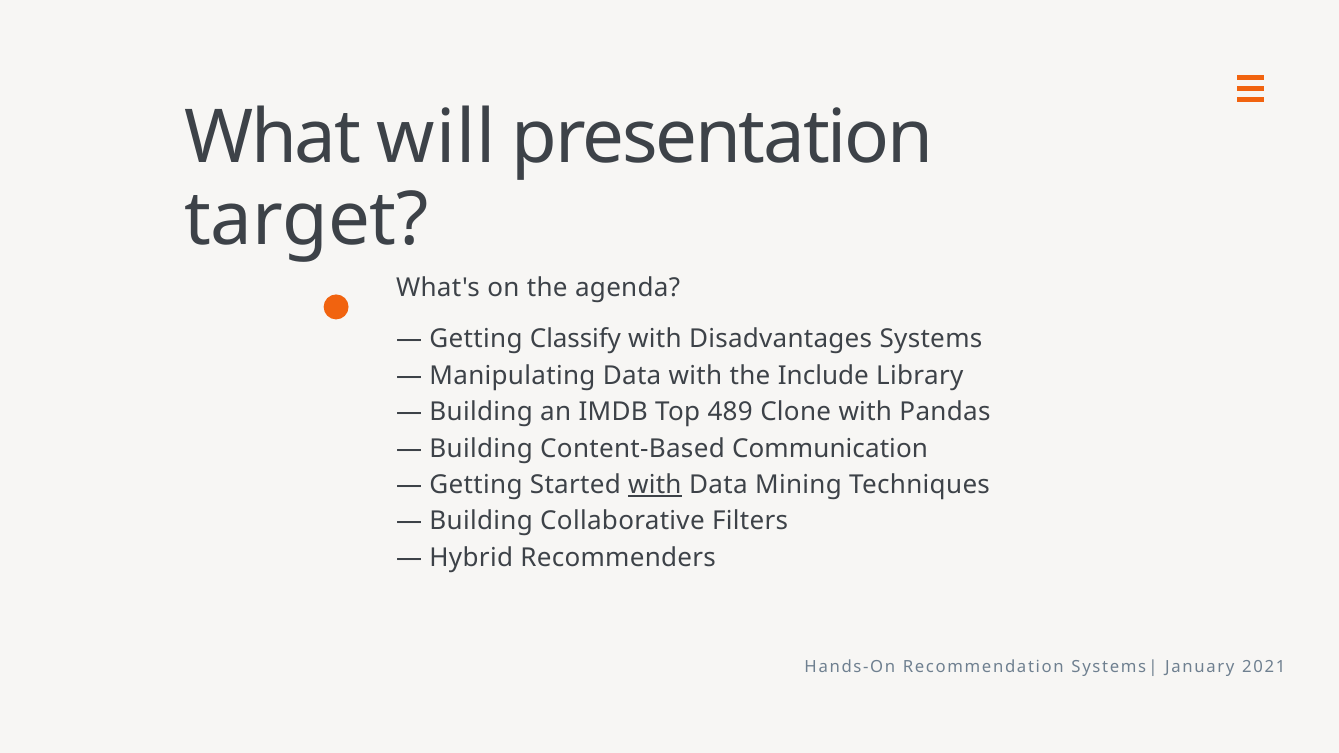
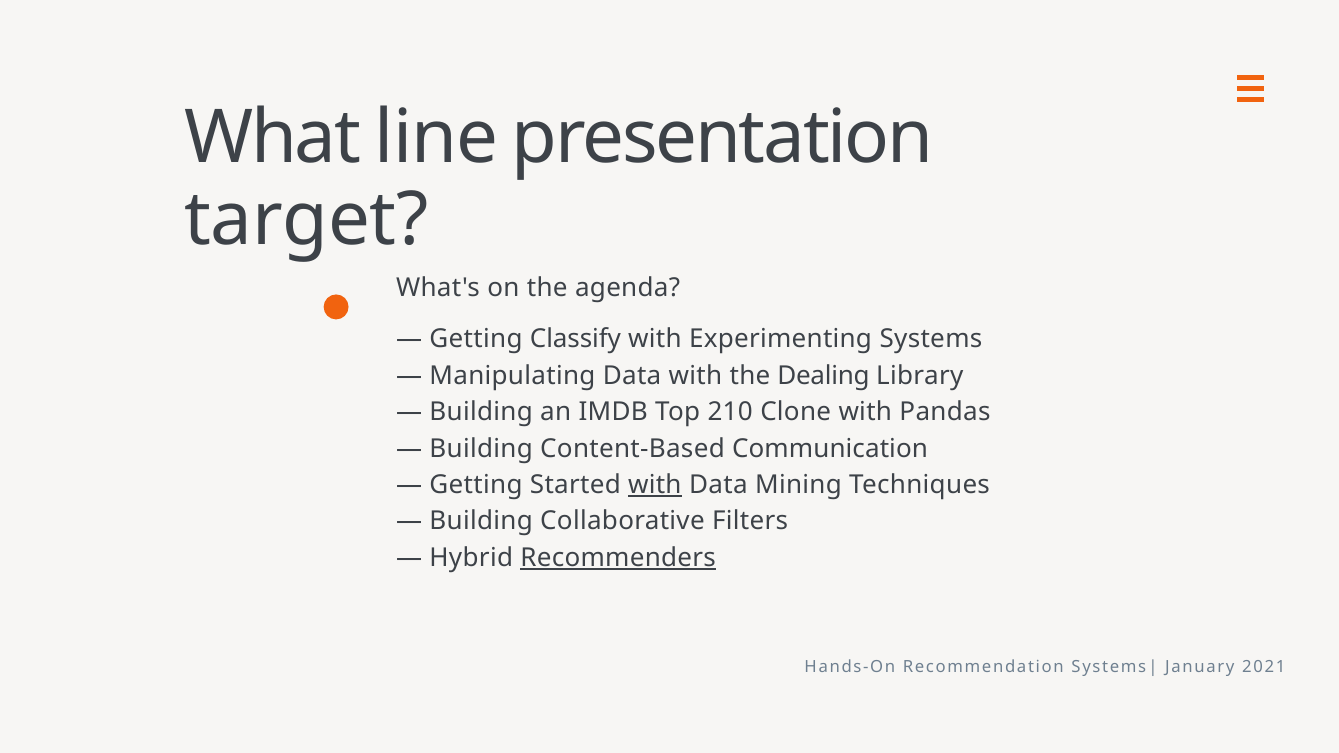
will: will -> line (437, 138)
Disadvantages: Disadvantages -> Experimenting (781, 339)
Include: Include -> Dealing (823, 376)
489: 489 -> 210 (730, 412)
Recommenders underline: none -> present (618, 558)
